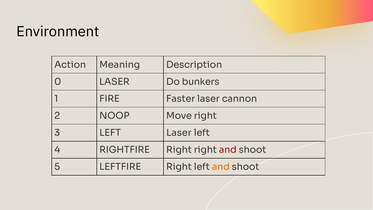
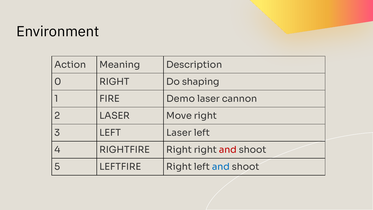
0 LASER: LASER -> RIGHT (114, 82)
bunkers: bunkers -> shaping (201, 82)
Faster: Faster -> Demo (181, 99)
2 NOOP: NOOP -> LASER (115, 116)
and colour: orange -> blue (221, 167)
